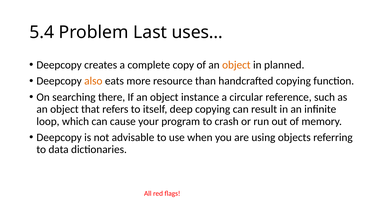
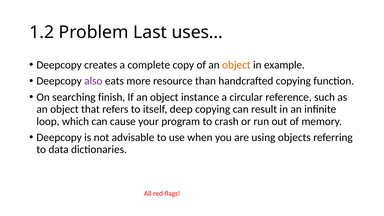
5.4: 5.4 -> 1.2 (42, 32)
planned: planned -> example (284, 65)
also colour: orange -> purple (93, 81)
there: there -> finish (112, 97)
